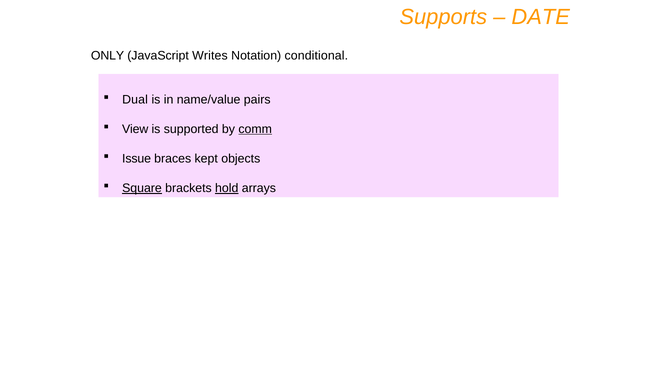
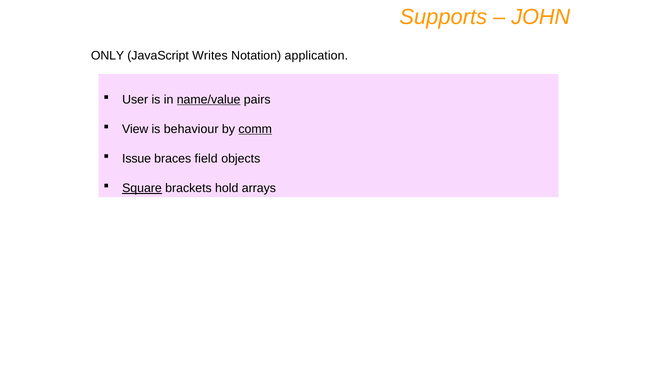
DATE: DATE -> JOHN (541, 17)
conditional: conditional -> application (316, 56)
Dual: Dual -> User (135, 99)
name/value underline: none -> present (209, 99)
supported: supported -> behaviour (191, 129)
kept: kept -> field (206, 158)
hold underline: present -> none (227, 188)
